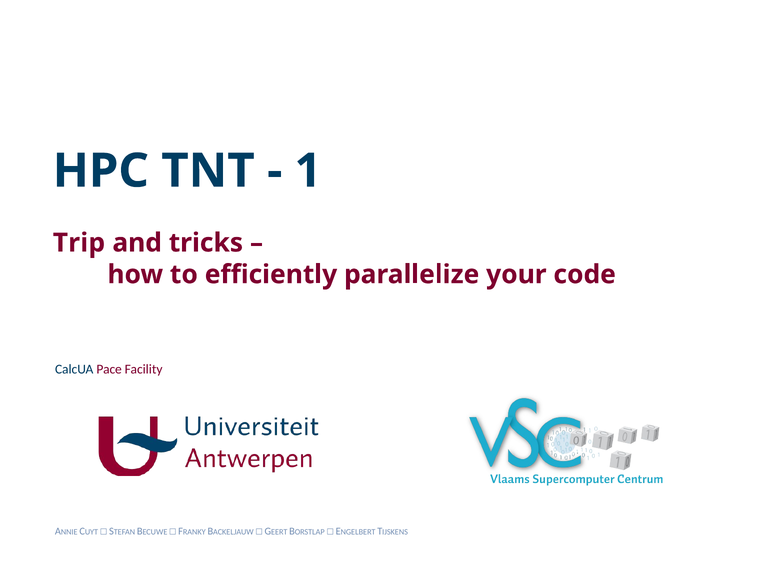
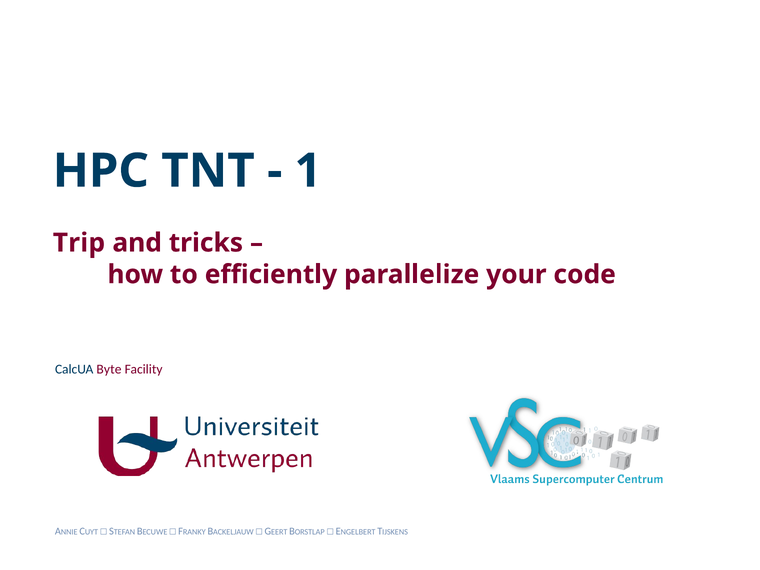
Pace: Pace -> Byte (109, 369)
